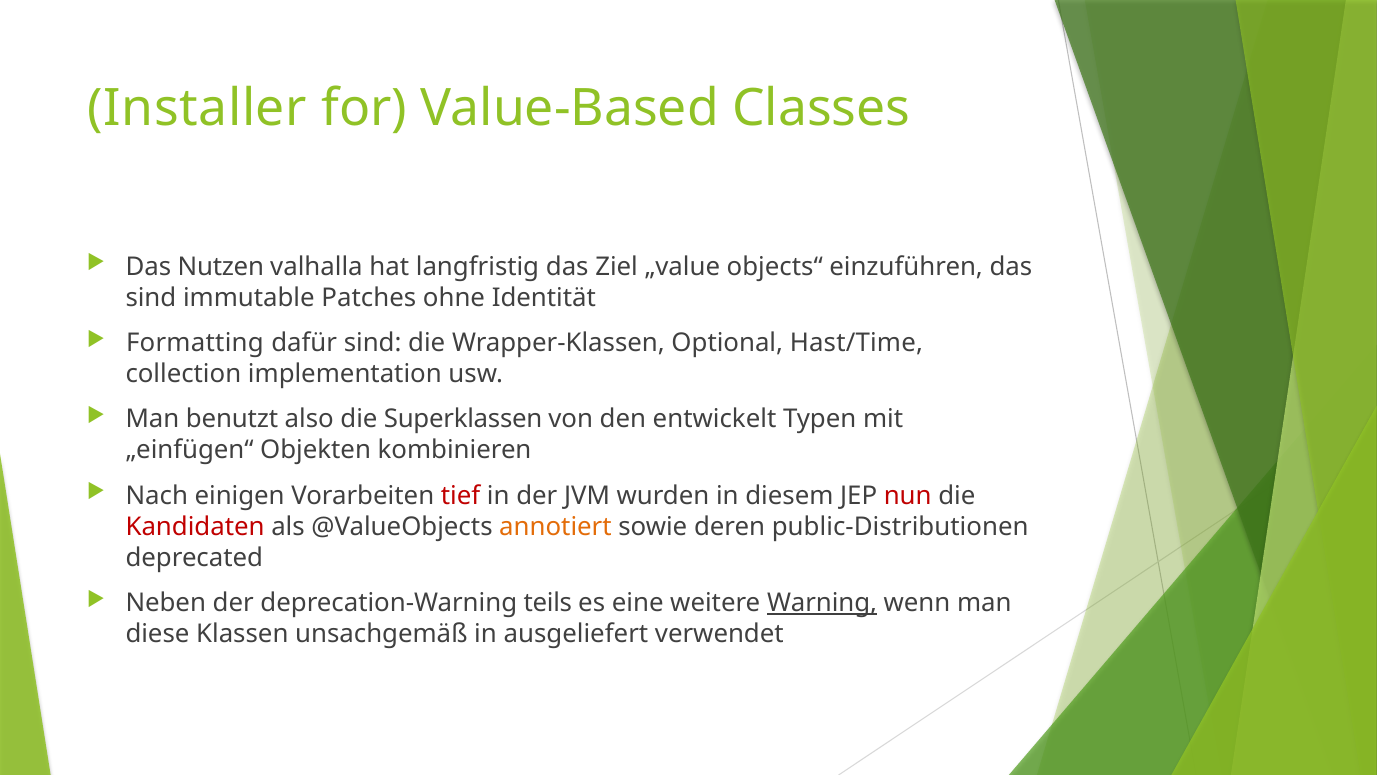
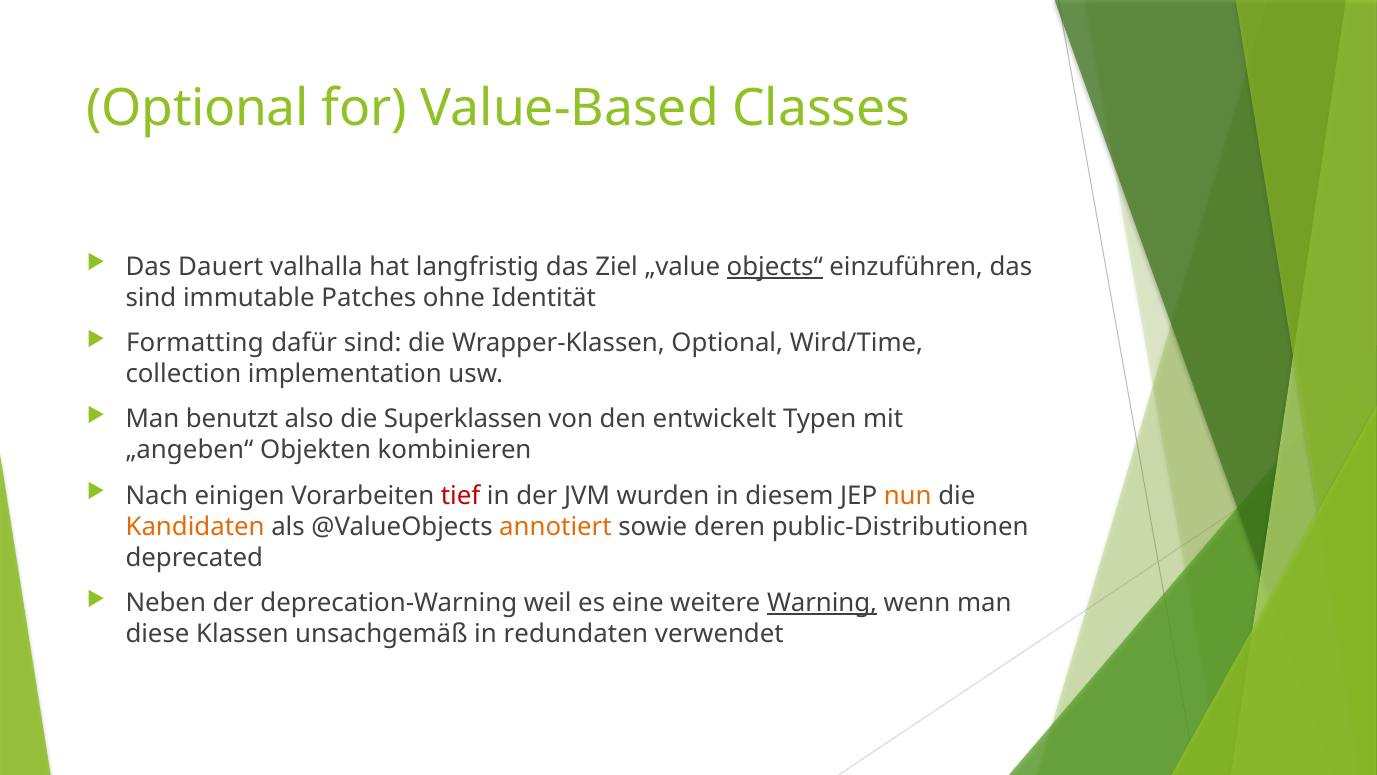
Installer: Installer -> Optional (198, 109)
Nutzen: Nutzen -> Dauert (221, 266)
objects“ underline: none -> present (775, 266)
Hast/Time: Hast/Time -> Wird/Time (856, 343)
„einfügen“: „einfügen“ -> „angeben“ (189, 450)
nun colour: red -> orange (908, 495)
Kandidaten colour: red -> orange (195, 526)
teils: teils -> weil (548, 603)
ausgeliefert: ausgeliefert -> redundaten (576, 634)
